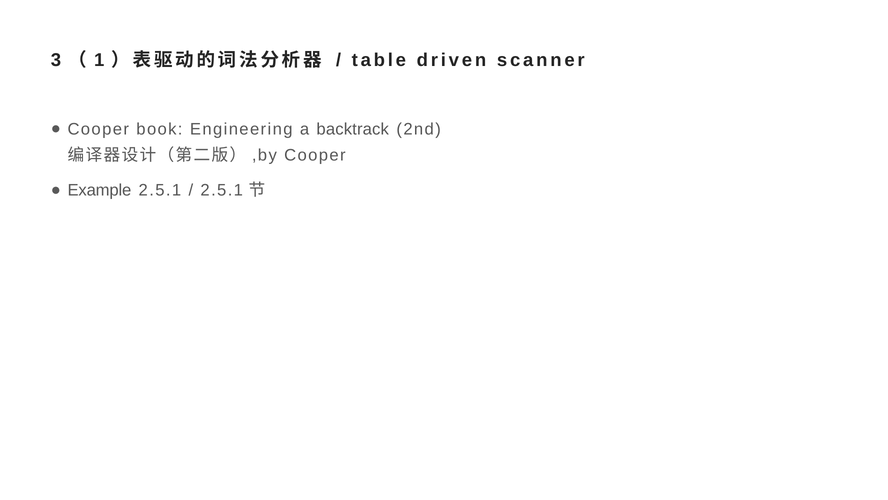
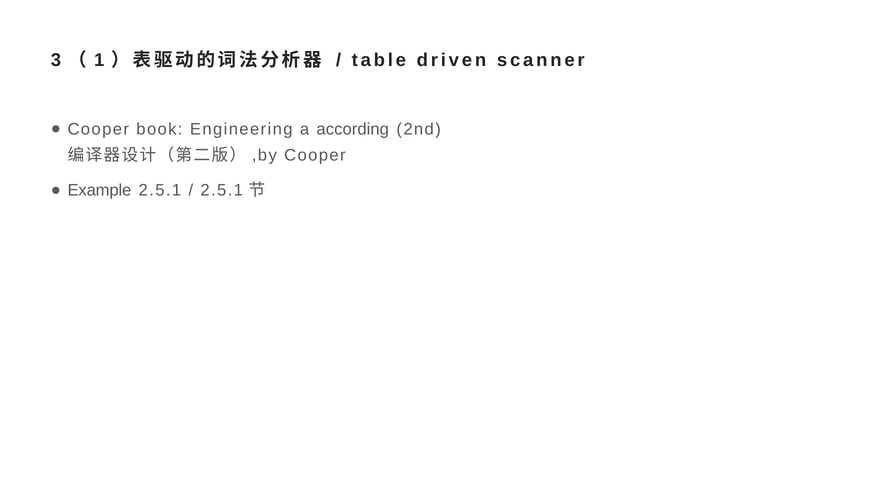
backtrack: backtrack -> according (353, 129)
